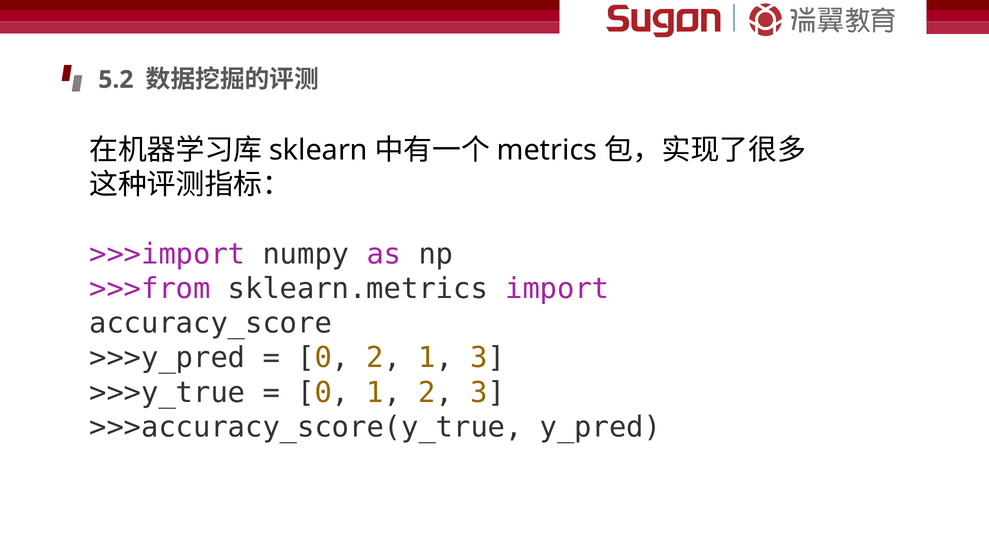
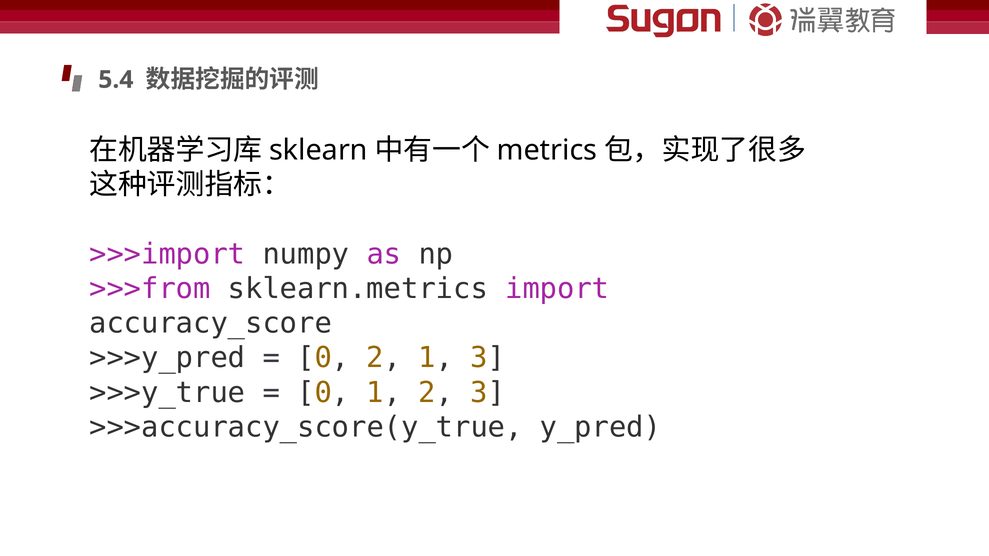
5.2: 5.2 -> 5.4 (116, 80)
